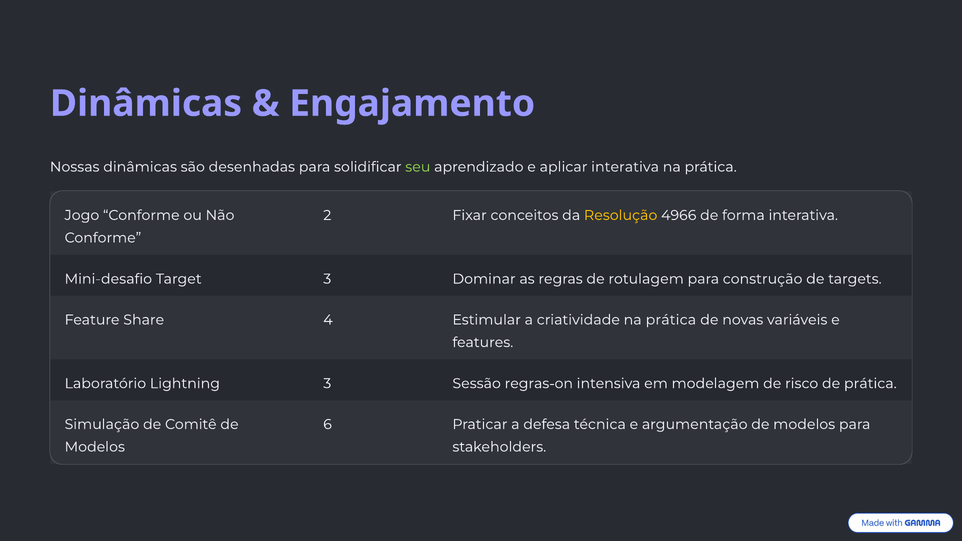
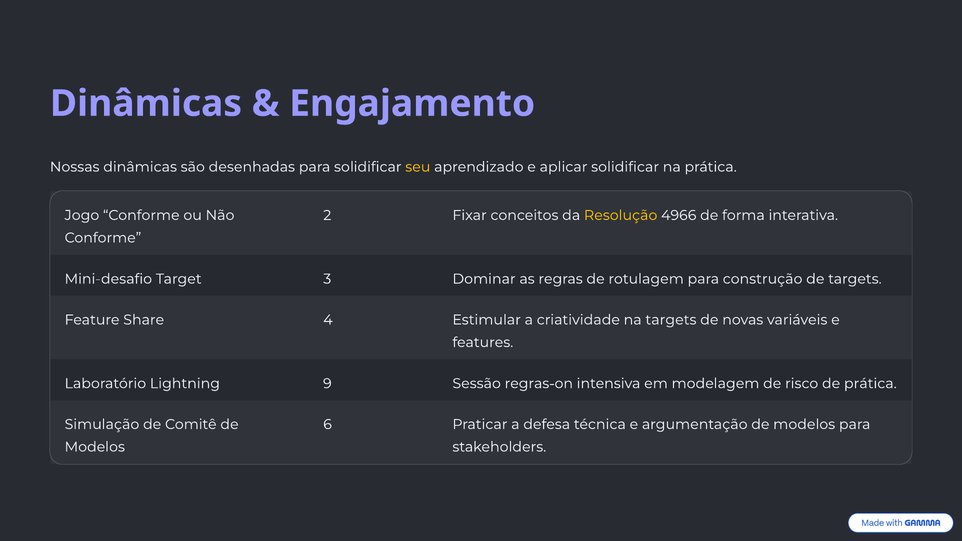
seu colour: light green -> yellow (418, 167)
aplicar interativa: interativa -> solidificar (625, 167)
criatividade na prática: prática -> targets (671, 320)
Lightning 3: 3 -> 9 (327, 384)
